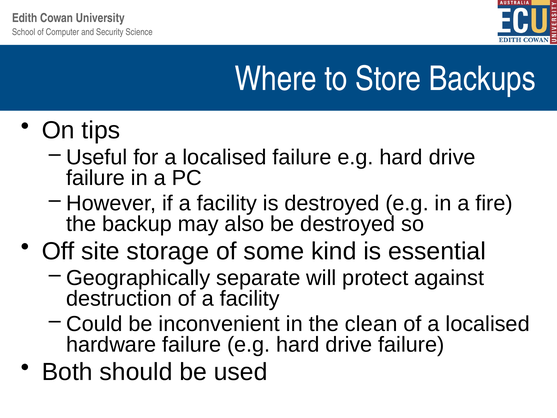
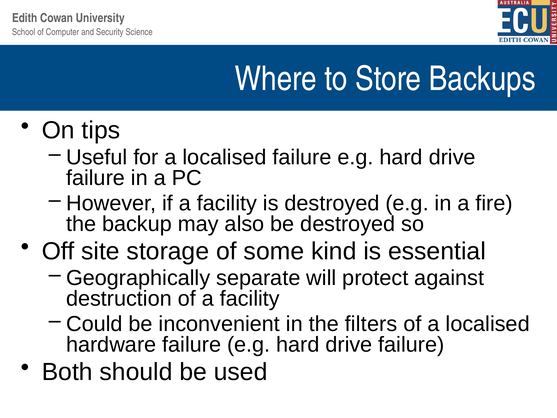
clean: clean -> filters (371, 324)
